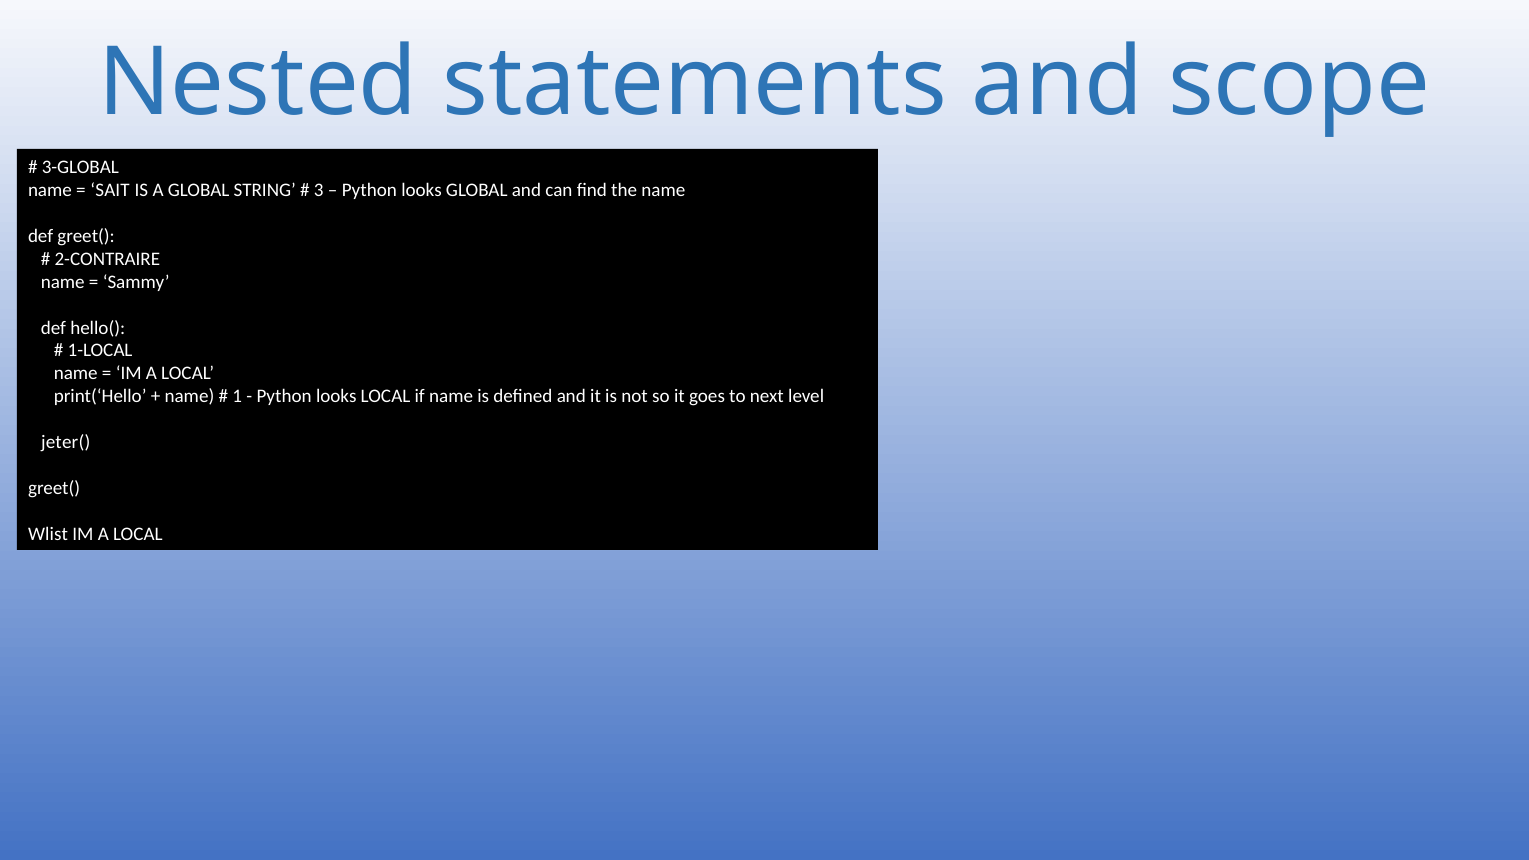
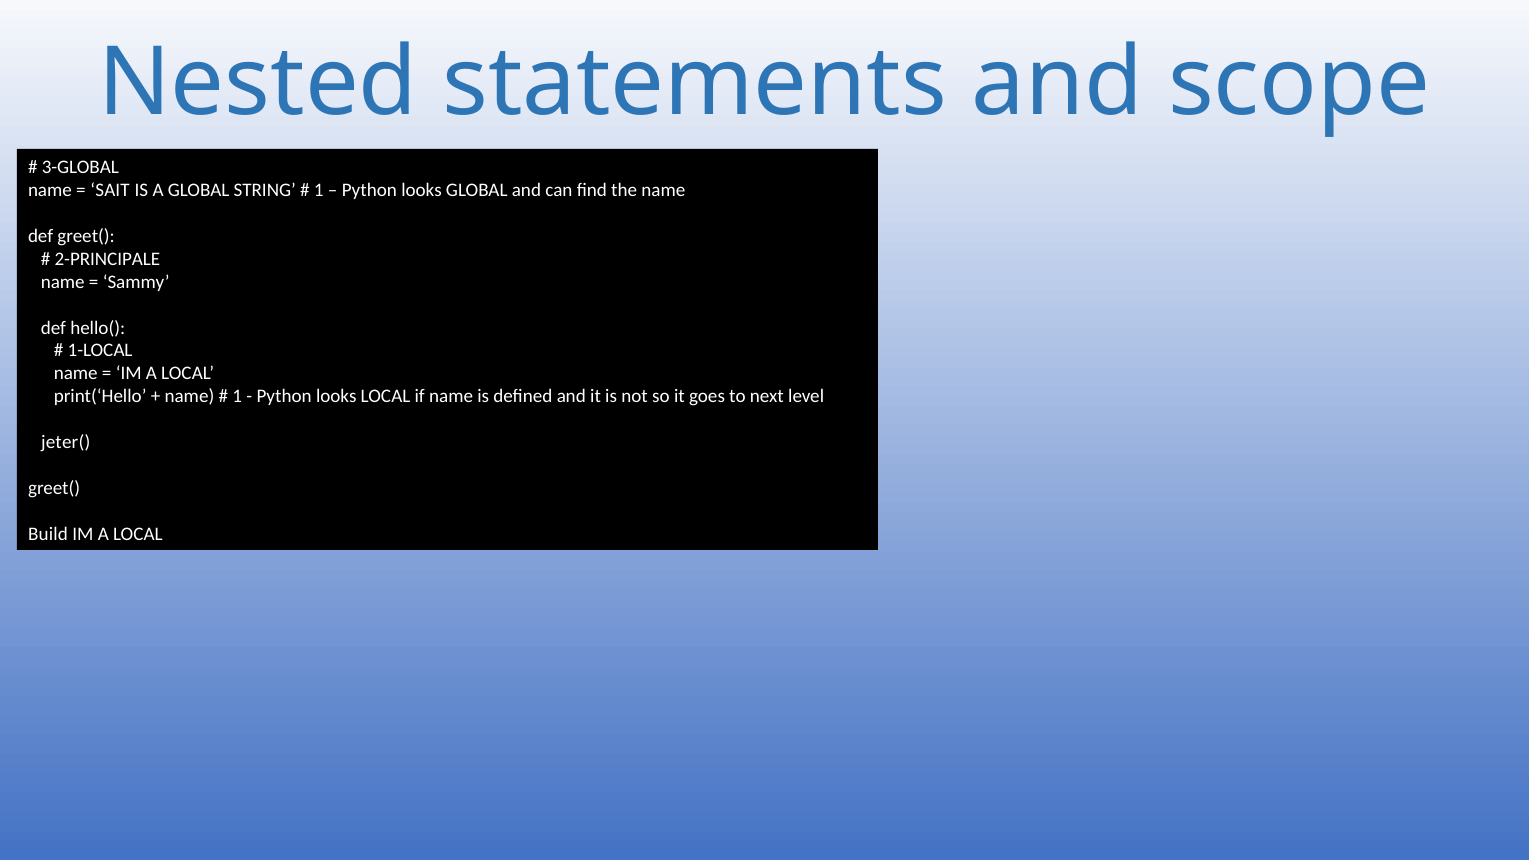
3: 3 -> 1 (319, 190)
2-CONTRAIRE: 2-CONTRAIRE -> 2-PRINCIPALE (107, 259)
Wlist: Wlist -> Build (48, 534)
